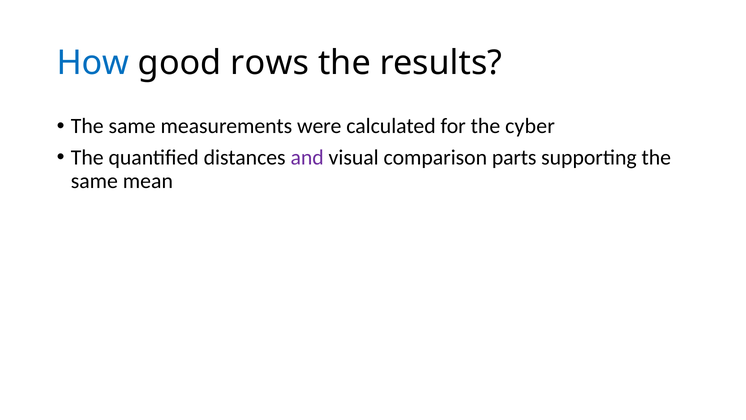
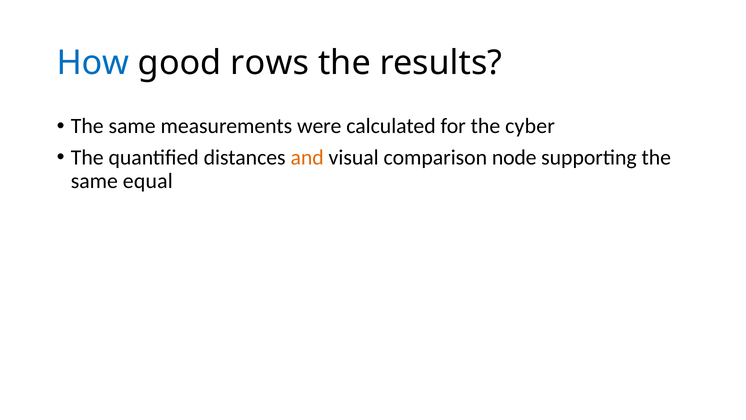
and colour: purple -> orange (307, 157)
parts: parts -> node (514, 157)
mean: mean -> equal (148, 181)
